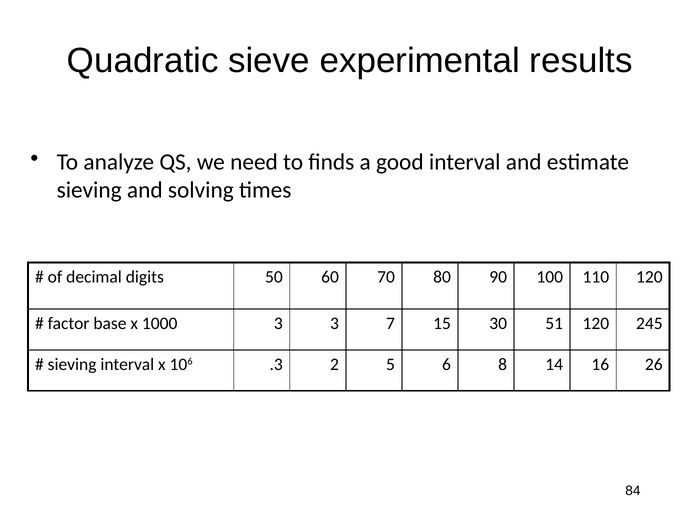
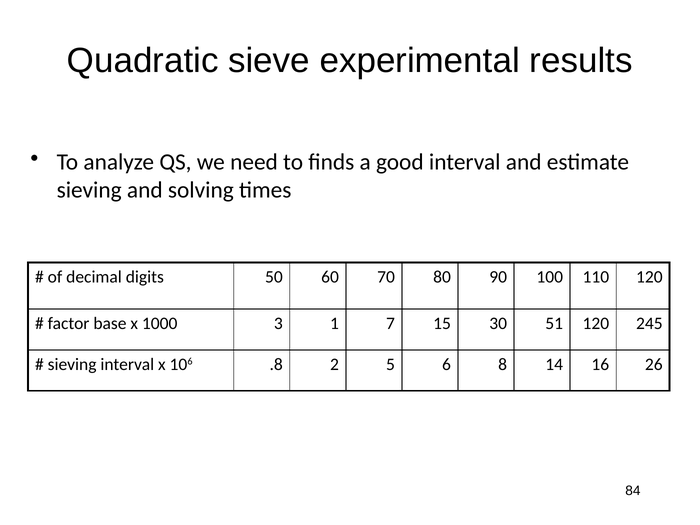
3 3: 3 -> 1 (334, 324)
.3: .3 -> .8 (276, 364)
